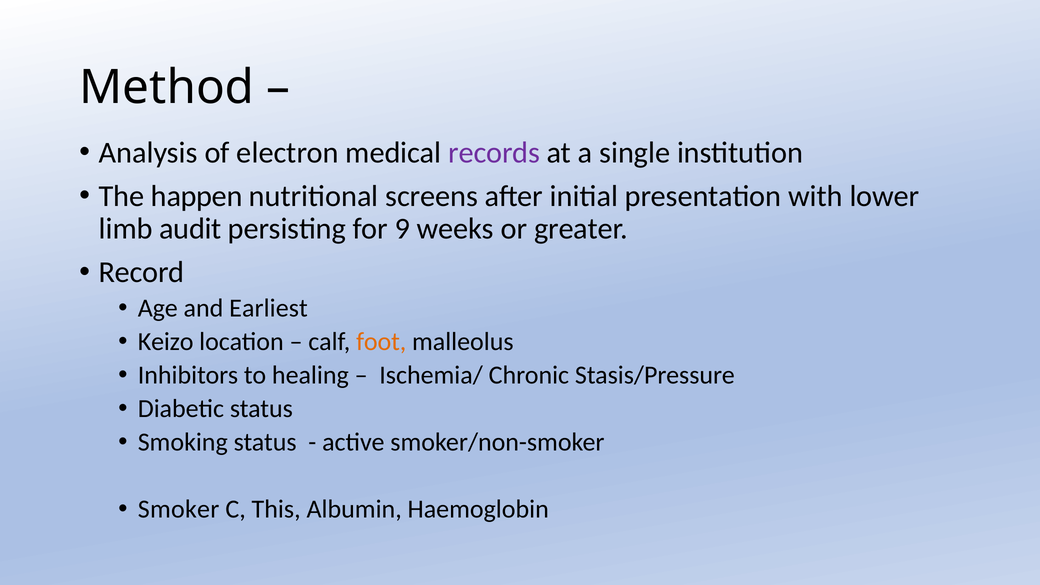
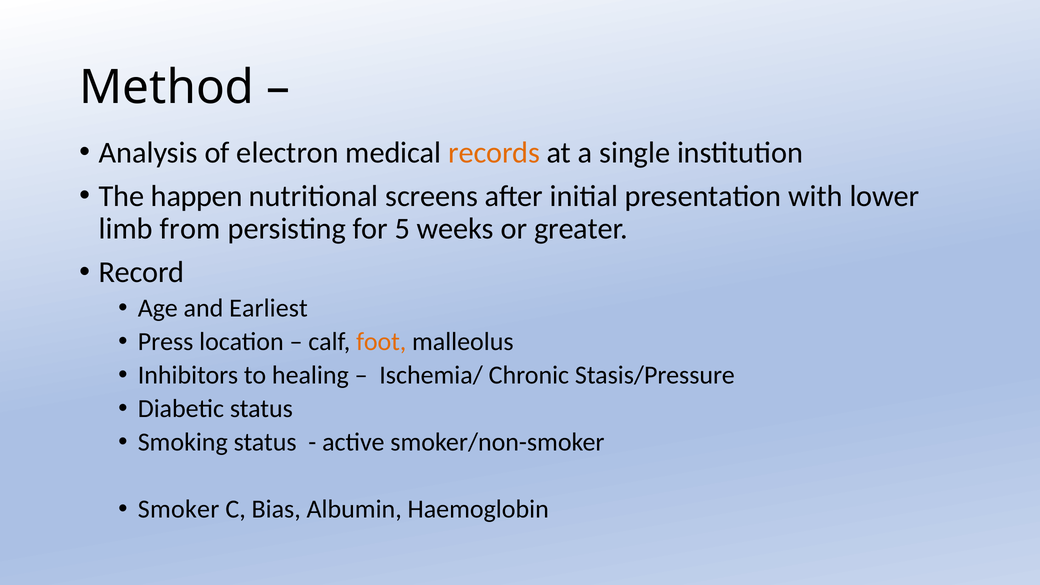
records colour: purple -> orange (494, 153)
audit: audit -> from (190, 229)
9: 9 -> 5 (402, 229)
Keizo: Keizo -> Press (166, 342)
This: This -> Bias (276, 509)
